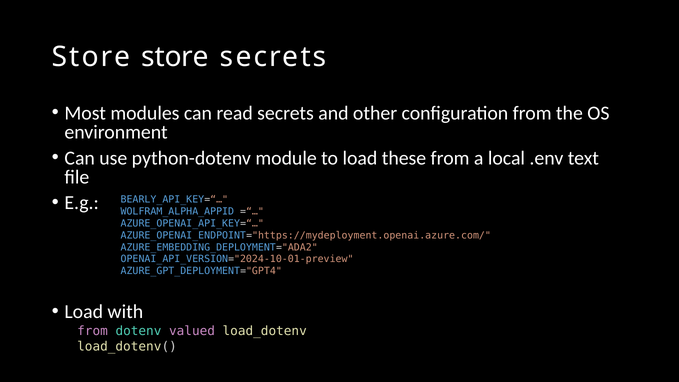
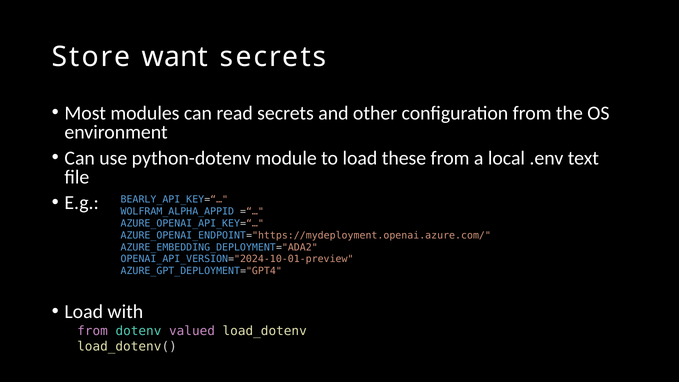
Store store: store -> want (175, 57)
